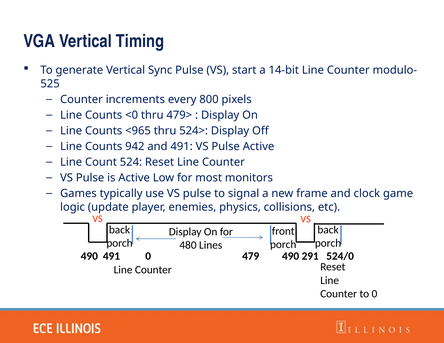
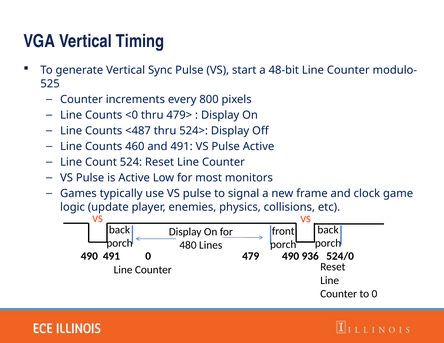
14-bit: 14-bit -> 48-bit (284, 70)
<965: <965 -> <487 (138, 131)
942: 942 -> 460 (135, 147)
291: 291 -> 936 (310, 256)
